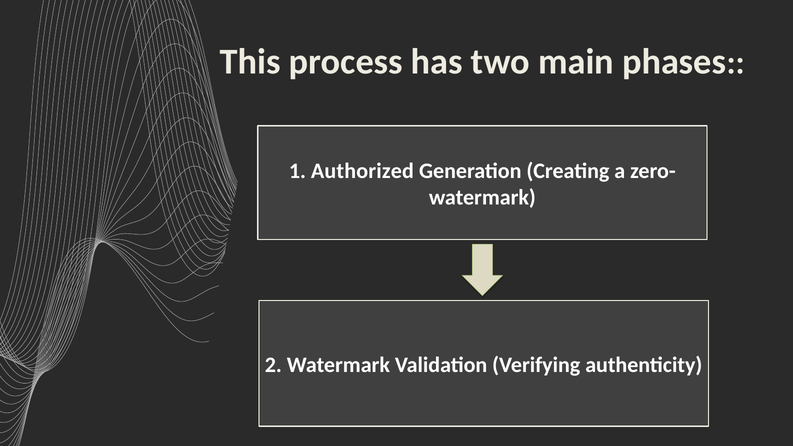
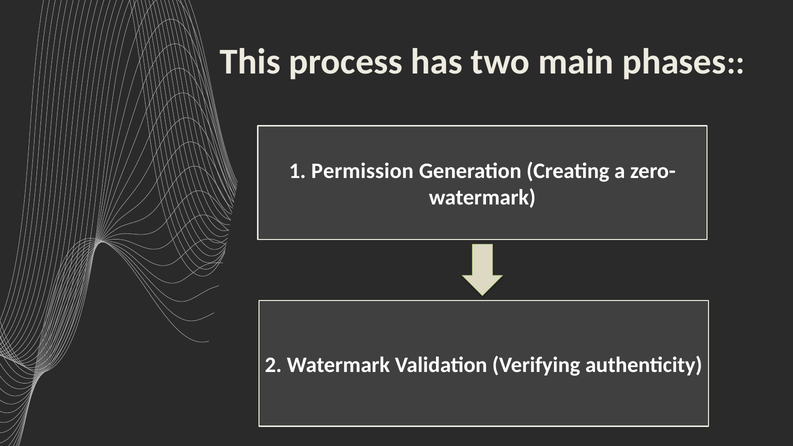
Authorized: Authorized -> Permission (362, 171)
